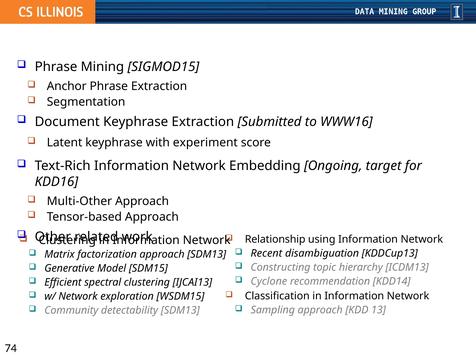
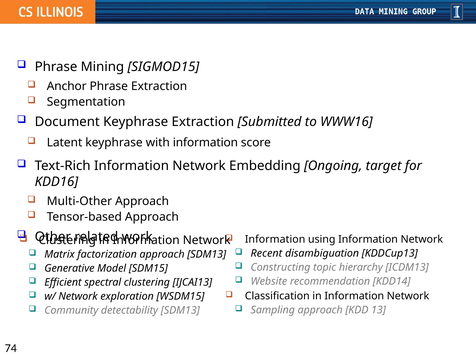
with experiment: experiment -> information (205, 143)
Relationship: Relationship -> Information (275, 239)
Cyclone: Cyclone -> Website (269, 281)
